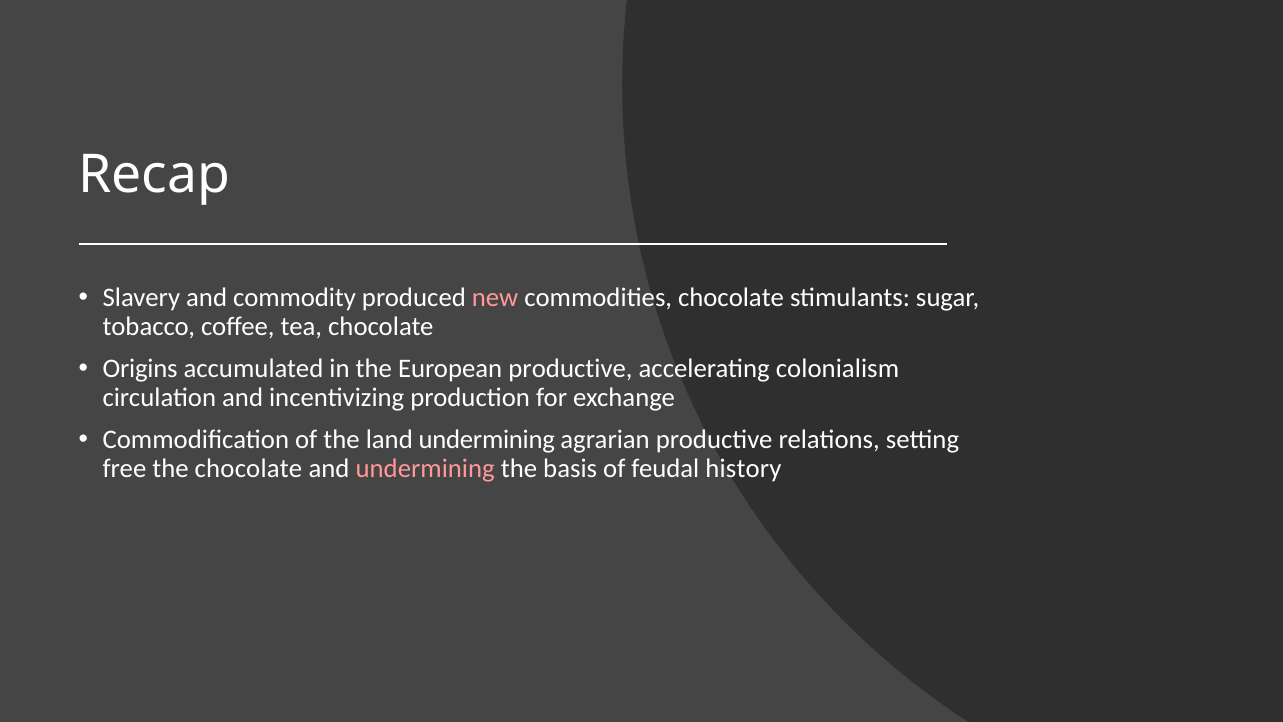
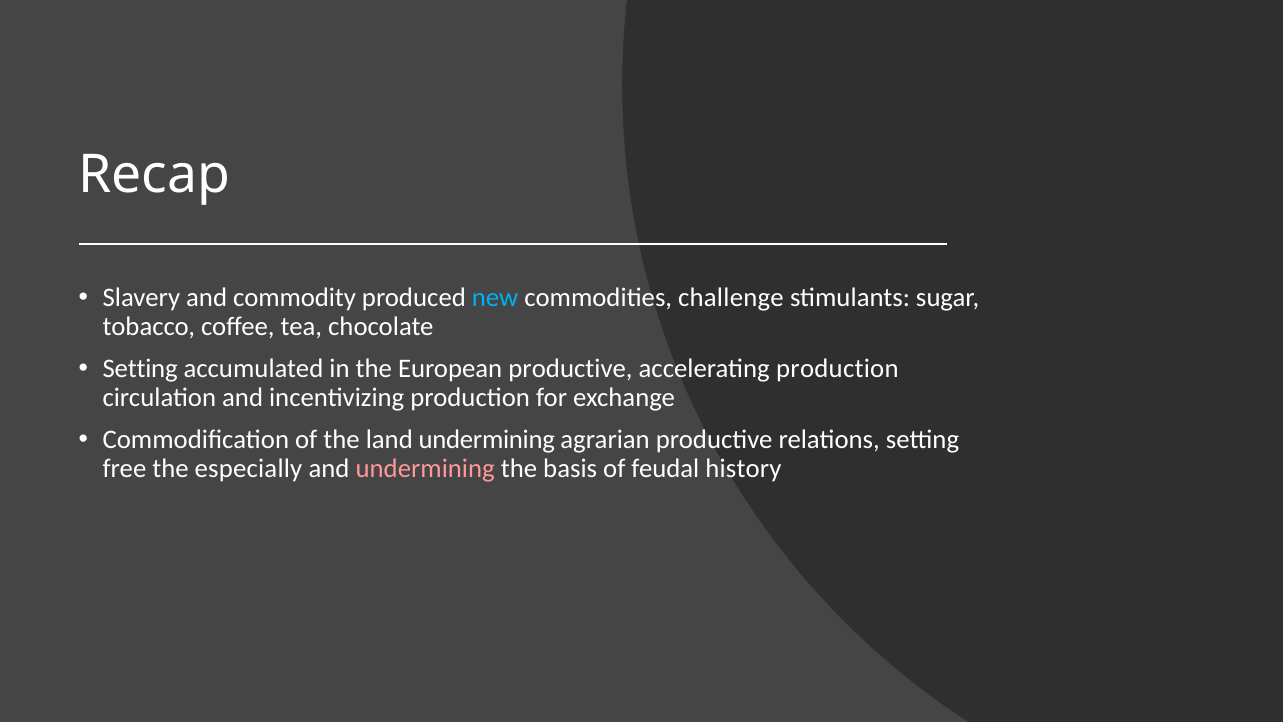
new colour: pink -> light blue (495, 297)
commodities chocolate: chocolate -> challenge (731, 297)
Origins: Origins -> Setting (140, 369)
accelerating colonialism: colonialism -> production (837, 369)
the chocolate: chocolate -> especially (249, 469)
